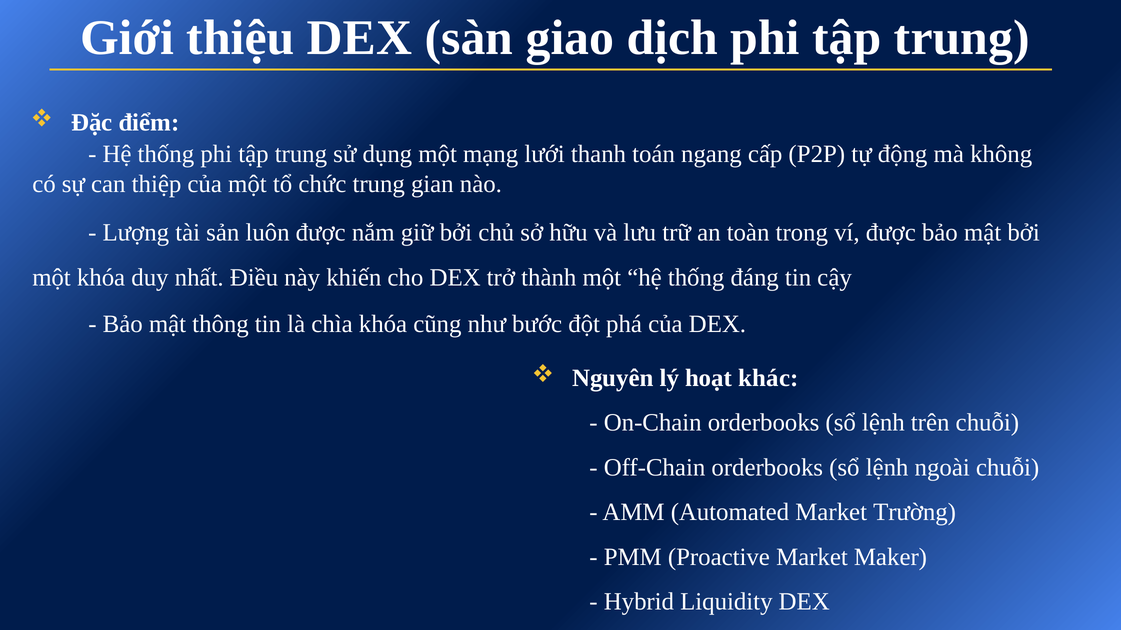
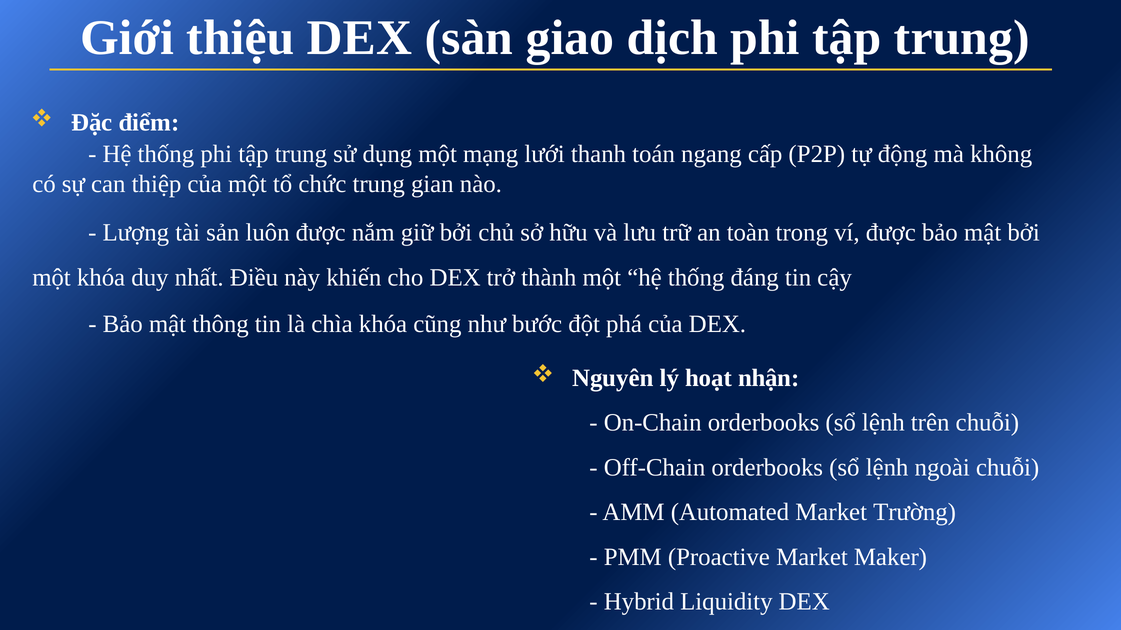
khác: khác -> nhận (769, 378)
